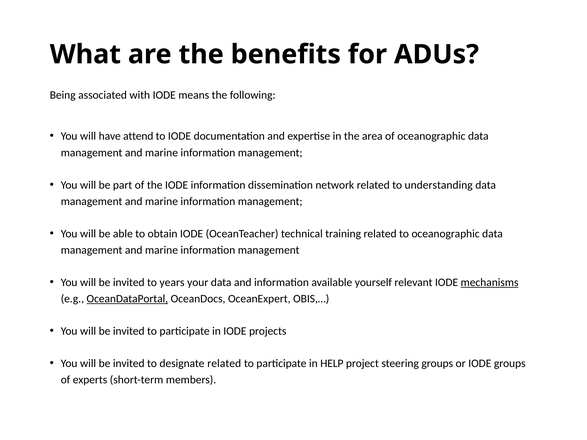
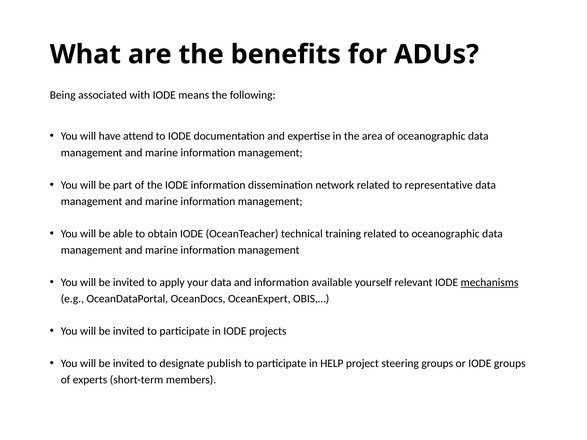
understanding: understanding -> representative (439, 185)
years: years -> apply (172, 283)
OceanDataPortal underline: present -> none (127, 299)
designate related: related -> publish (224, 364)
